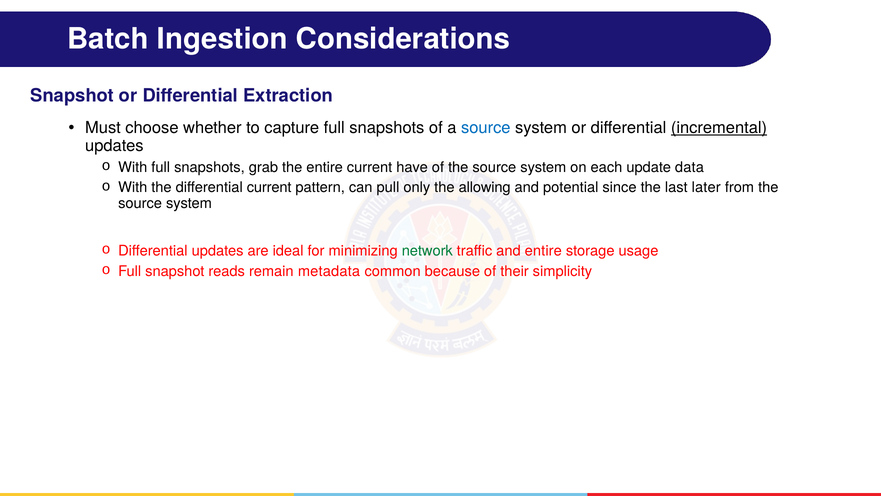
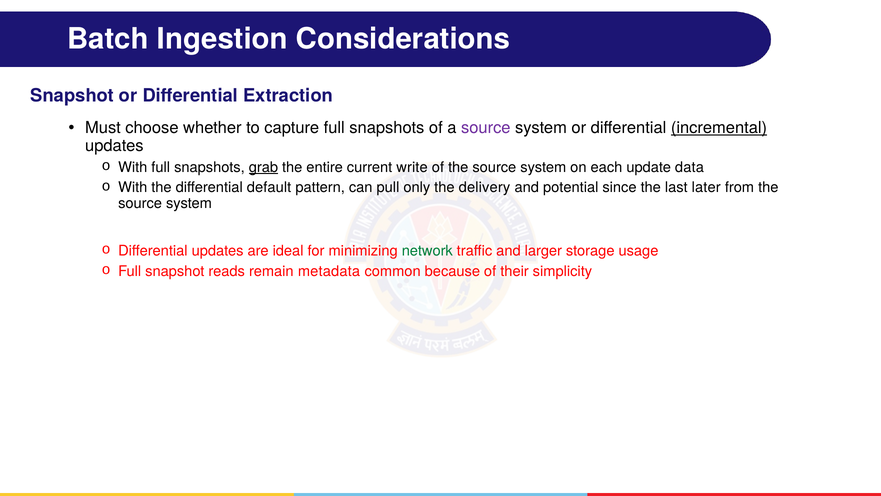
source colour: blue -> purple (486, 128)
grab underline: none -> present (263, 167)
have: have -> write (412, 167)
differential current: current -> default (269, 187)
allowing: allowing -> delivery (484, 187)
and entire: entire -> larger (543, 251)
